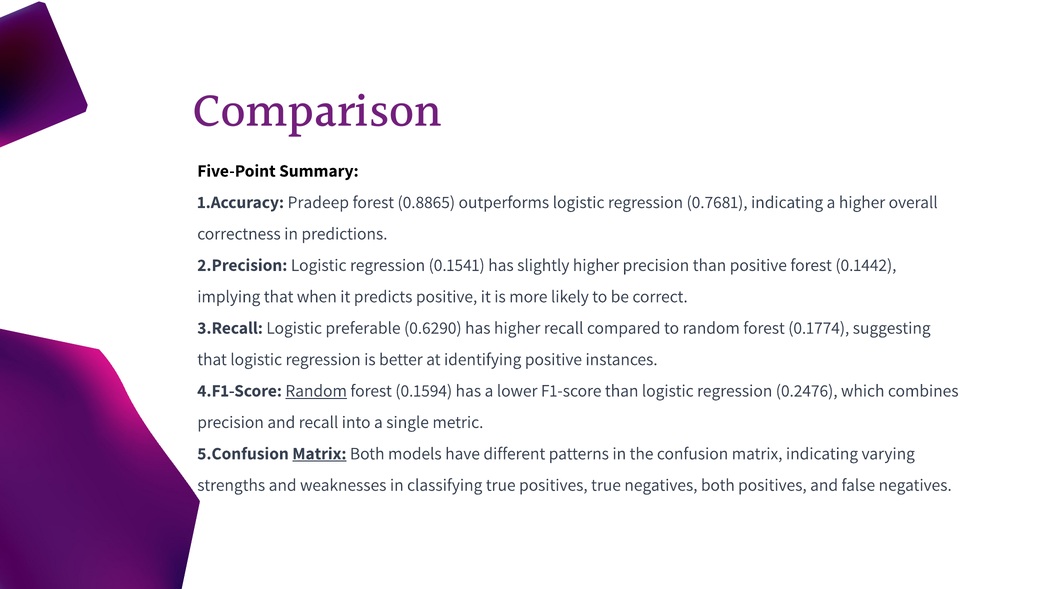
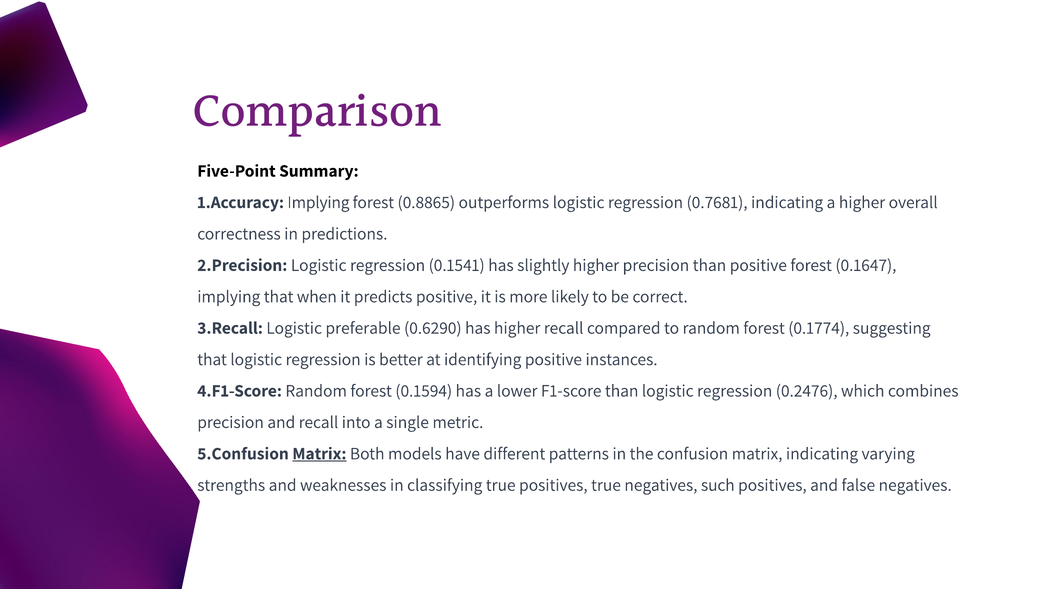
Pradeep: Pradeep -> Implying (318, 202)
0.1442: 0.1442 -> 0.1647 (866, 265)
Random underline: present -> none (316, 391)
negatives both: both -> such (718, 485)
